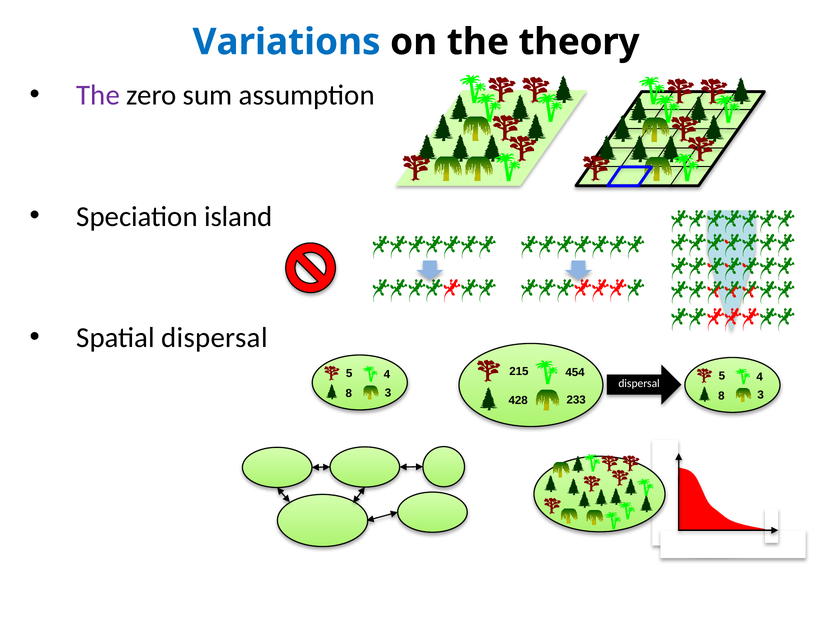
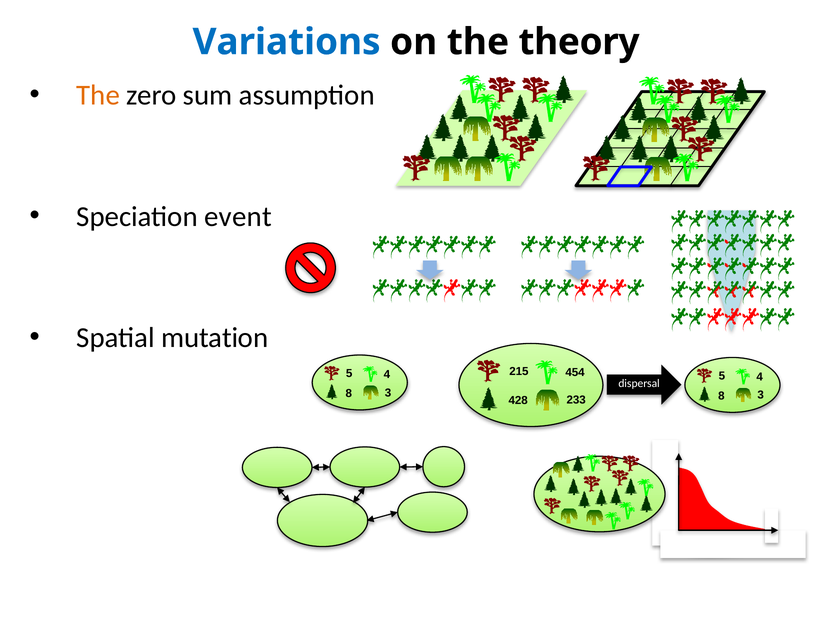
The colour: purple -> orange (98, 95)
island: island -> event (238, 216)
Spatial dispersal: dispersal -> mutation (215, 338)
